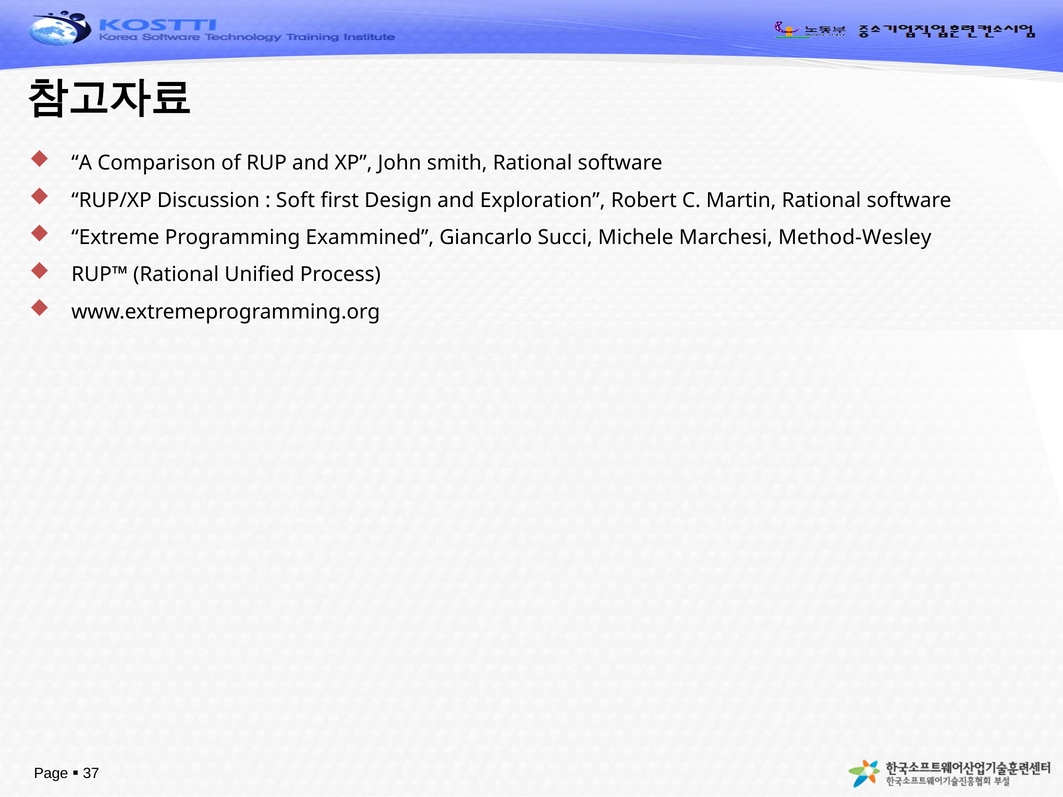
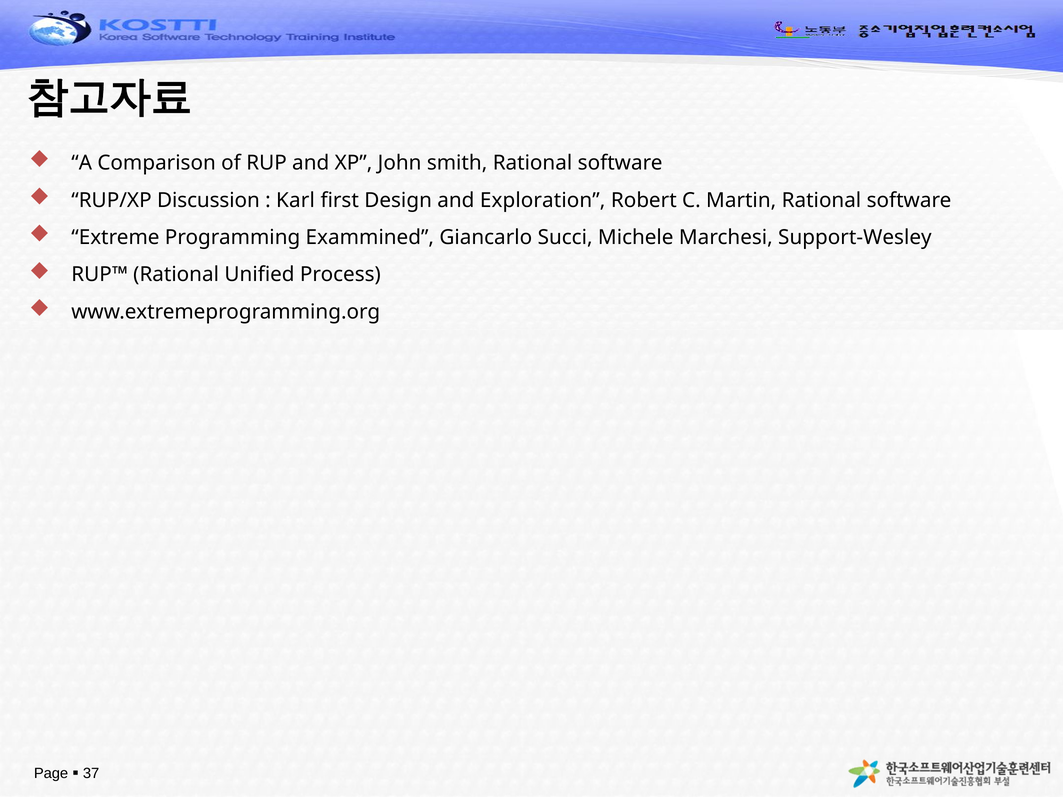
Soft: Soft -> Karl (295, 200)
Method-Wesley: Method-Wesley -> Support-Wesley (855, 237)
